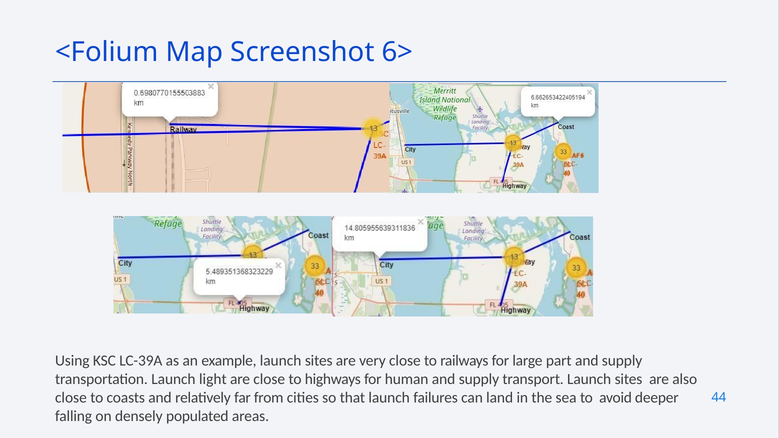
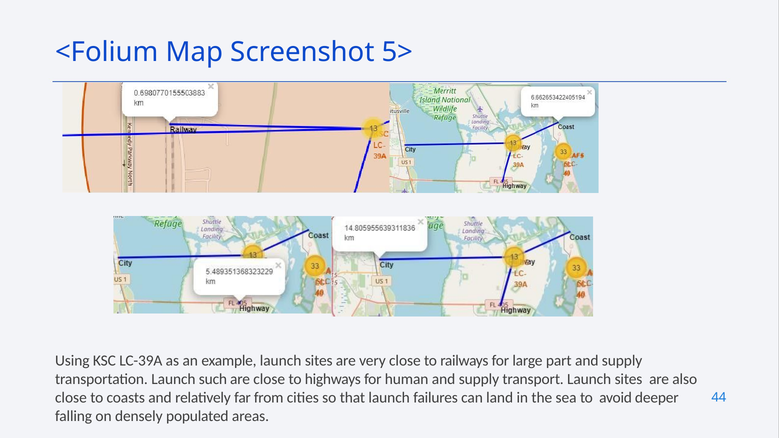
6>: 6> -> 5> (397, 52)
light: light -> such (213, 379)
